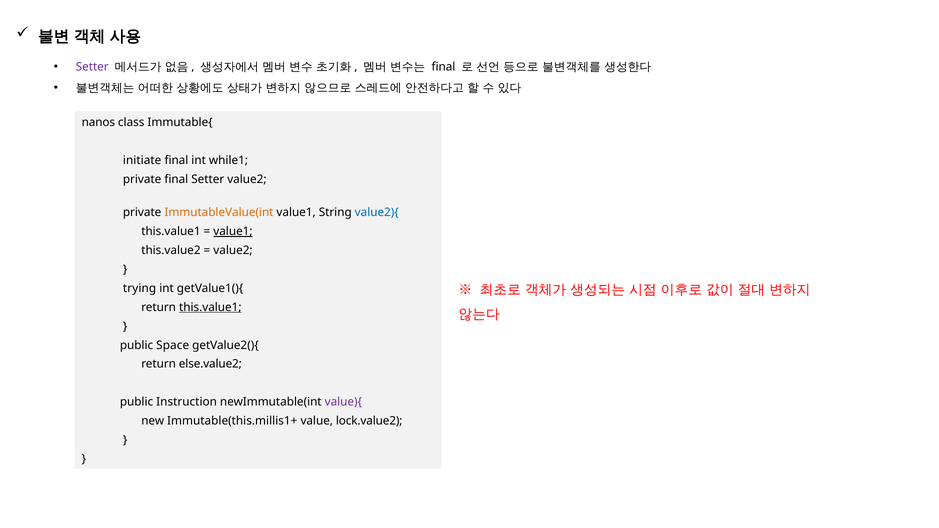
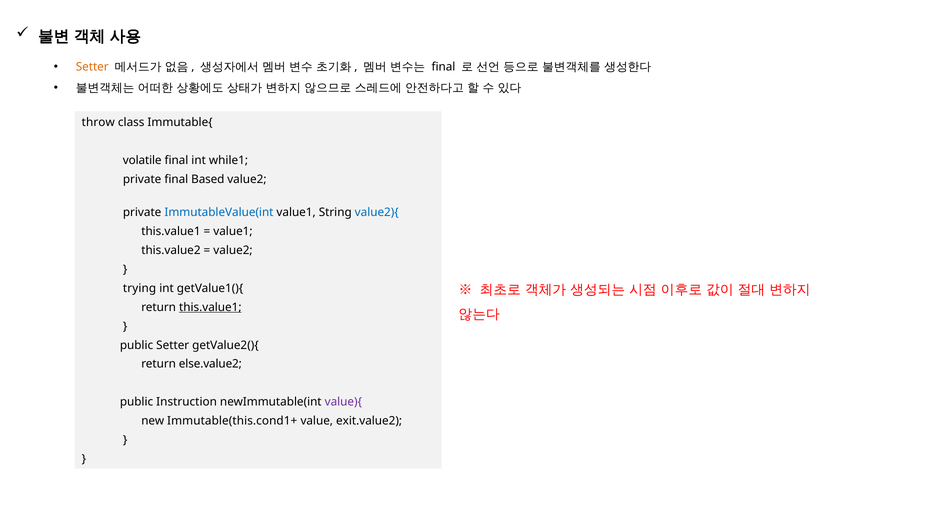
Setter colour: purple -> orange (92, 67)
nanos: nanos -> throw (98, 123)
initiate: initiate -> volatile (142, 160)
final Setter: Setter -> Based (208, 179)
ImmutableValue(int colour: orange -> blue (219, 213)
value1 underline: present -> none (233, 231)
public Space: Space -> Setter (173, 345)
Immutable(this.millis1+: Immutable(this.millis1+ -> Immutable(this.cond1+ (232, 421)
lock.value2: lock.value2 -> exit.value2 (369, 421)
